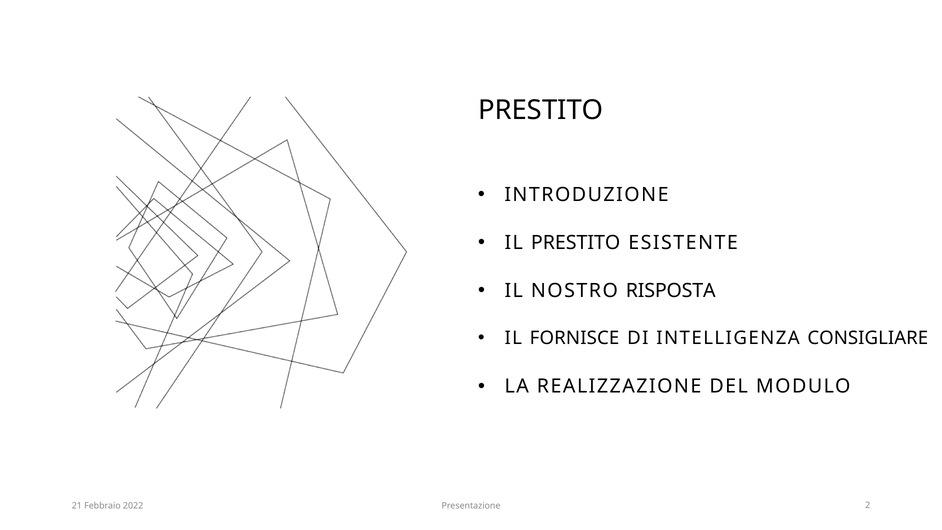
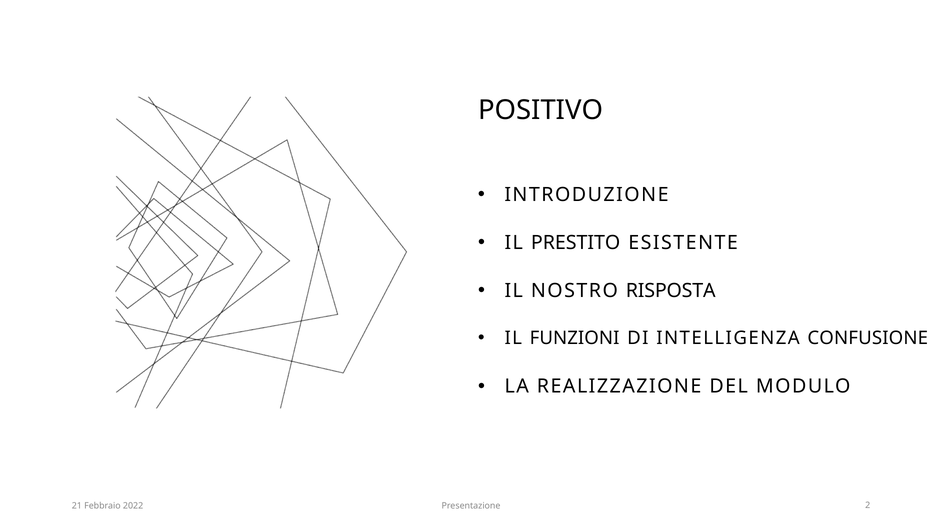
PRESTITO: PRESTITO -> POSITIVO (541, 110)
FORNISCE: FORNISCE -> FUNZIONI (575, 338)
CONSIGLIARE: CONSIGLIARE -> CONFUSIONE (868, 338)
